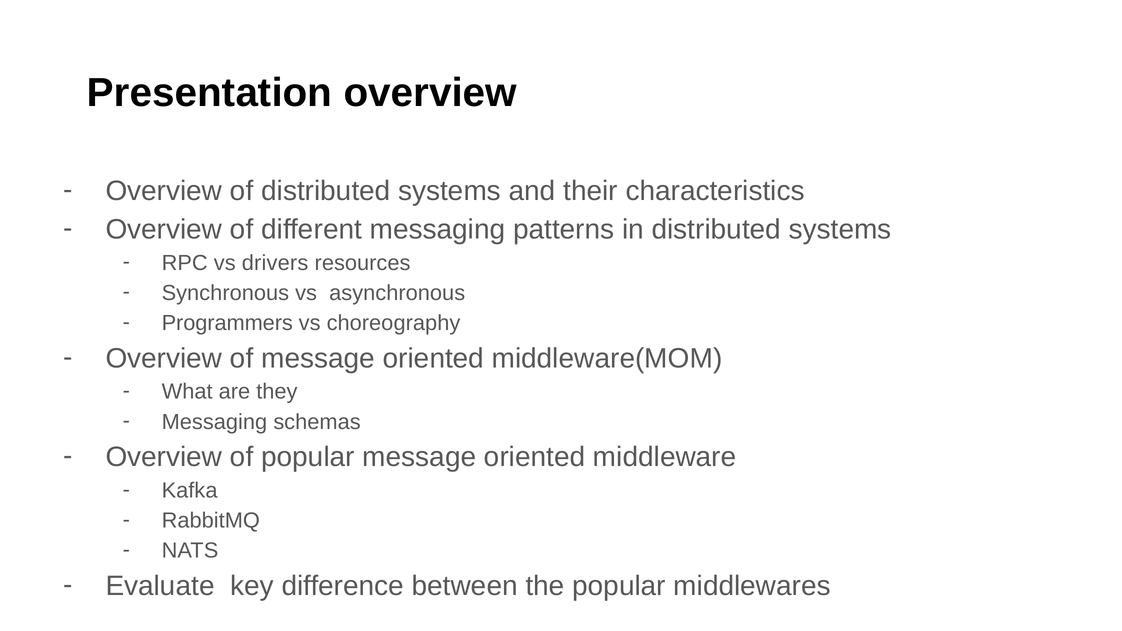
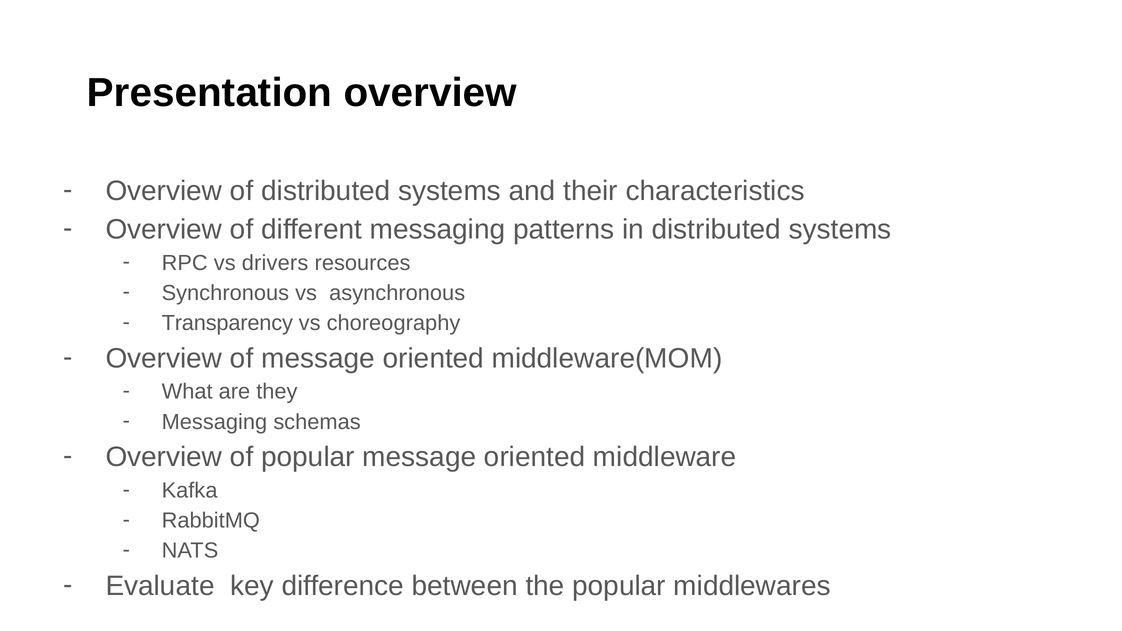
Programmers: Programmers -> Transparency (227, 323)
